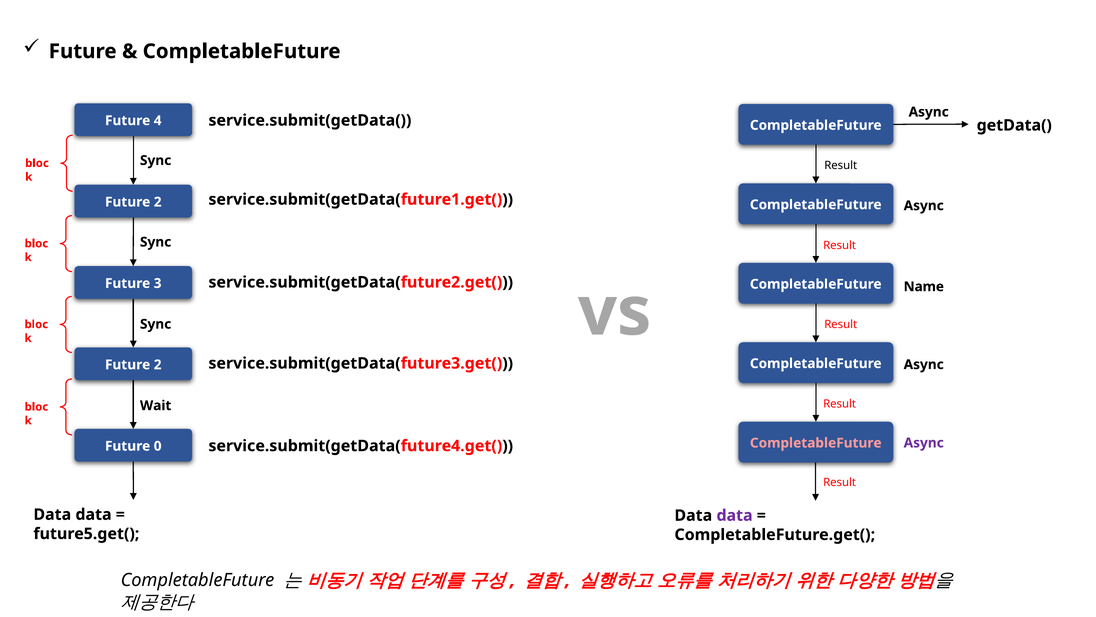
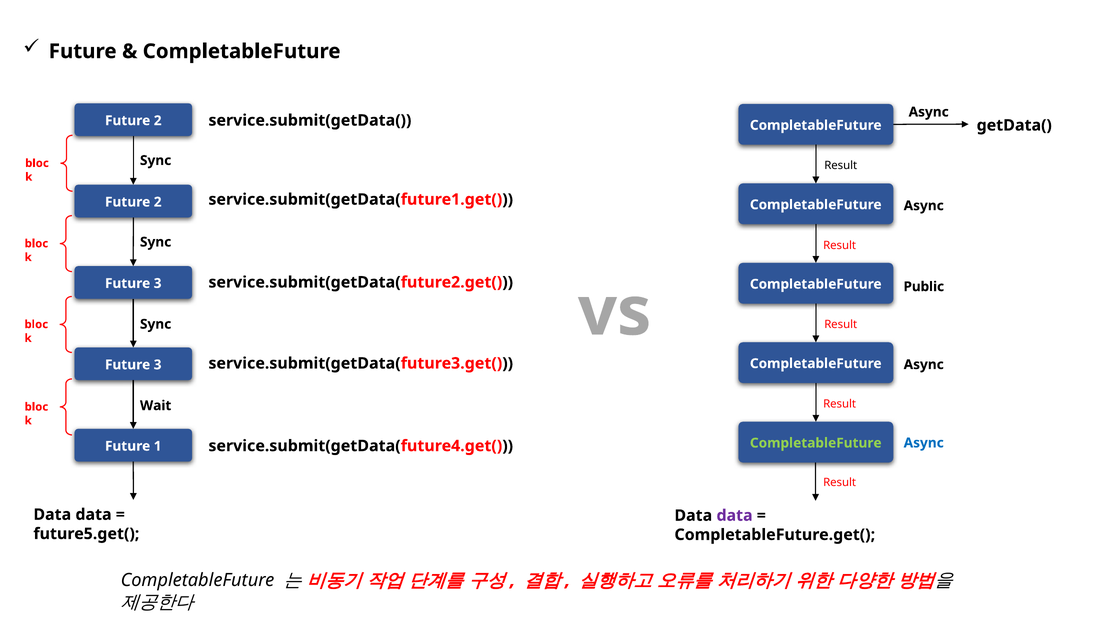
4: 4 -> 2 (158, 121)
Name: Name -> Public (924, 286)
2: 2 -> 3 (158, 364)
Async colour: purple -> blue (924, 443)
CompletableFuture colour: pink -> light green (816, 443)
0: 0 -> 1 (158, 446)
